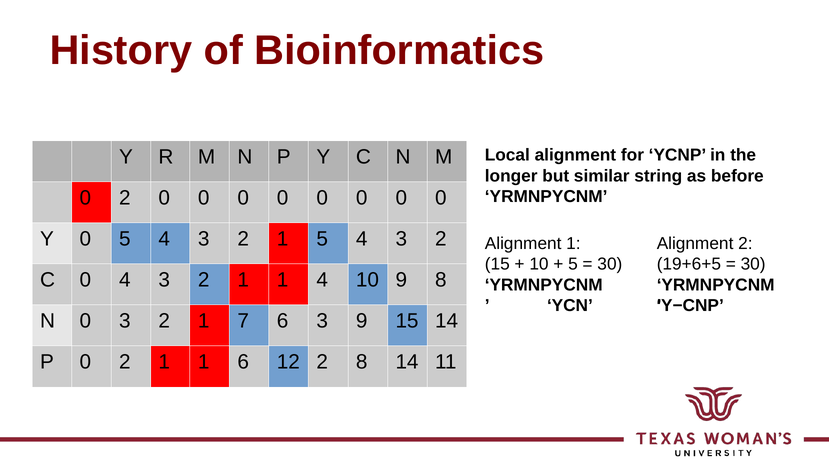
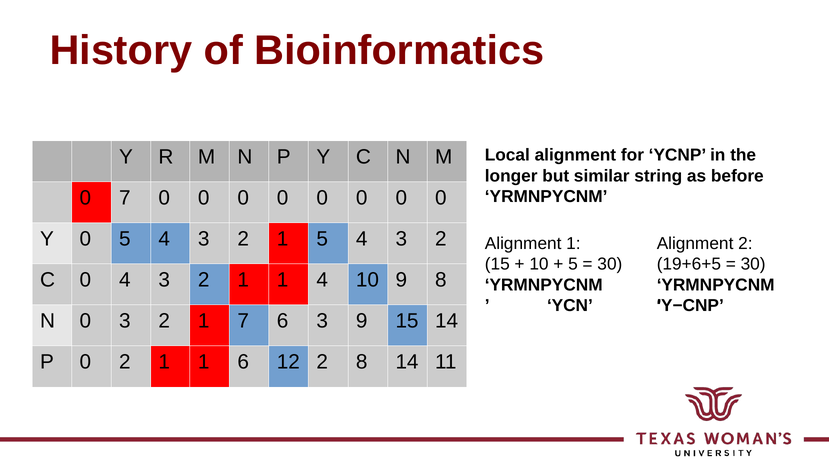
2: 2 -> 7 (125, 198)
